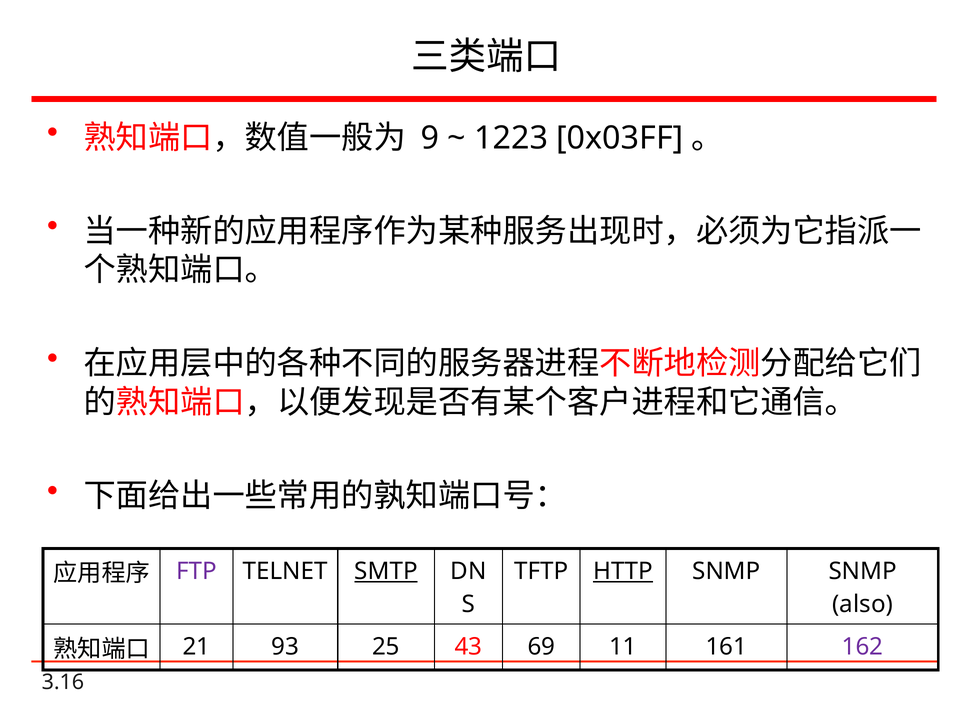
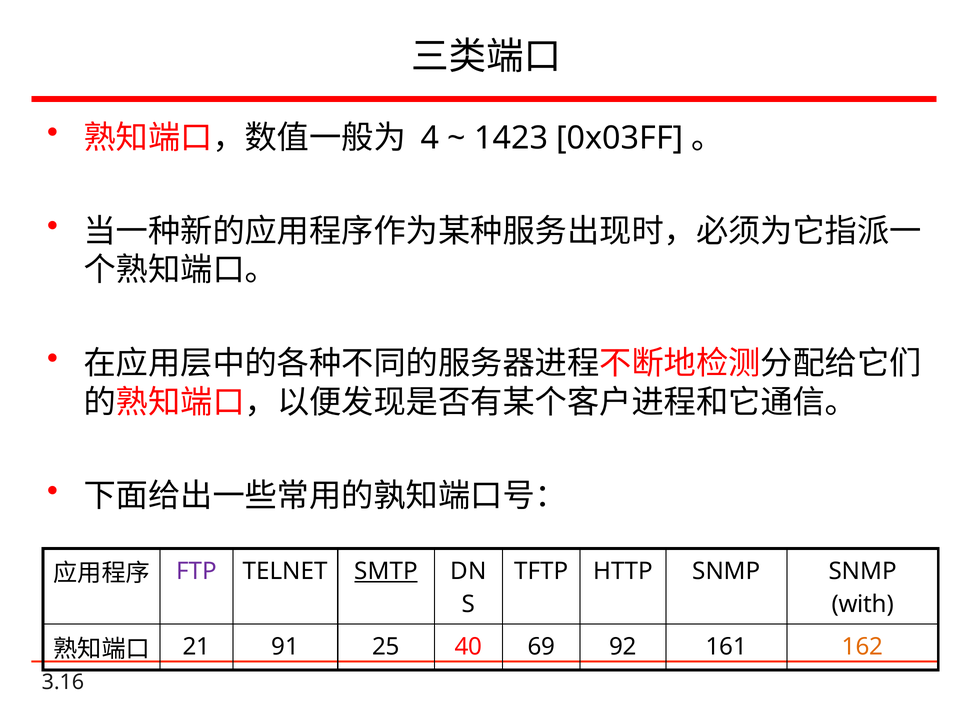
9: 9 -> 4 (430, 138)
1223: 1223 -> 1423 (511, 138)
HTTP underline: present -> none (623, 571)
also: also -> with (863, 604)
93: 93 -> 91 (285, 646)
43: 43 -> 40 (468, 646)
11: 11 -> 92 (623, 646)
162 colour: purple -> orange (863, 646)
